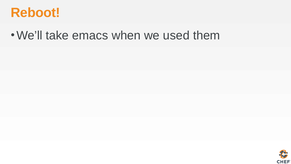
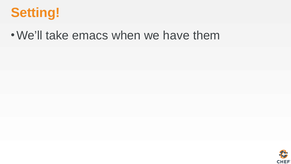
Reboot: Reboot -> Setting (35, 13)
used: used -> have (176, 35)
